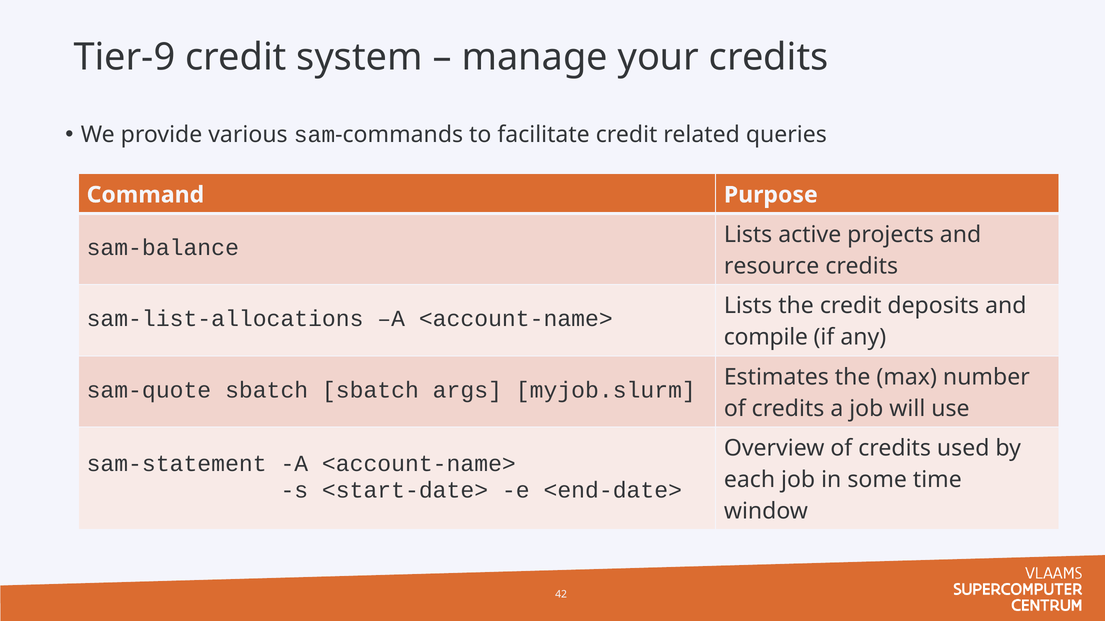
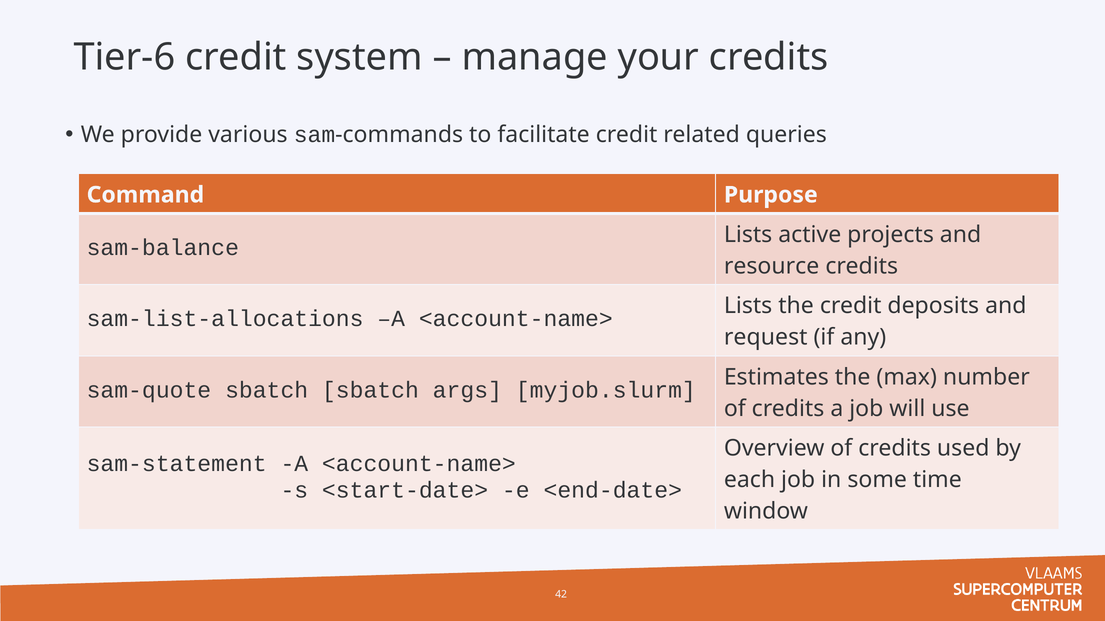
Tier-9: Tier-9 -> Tier-6 (124, 57)
compile: compile -> request (766, 338)
